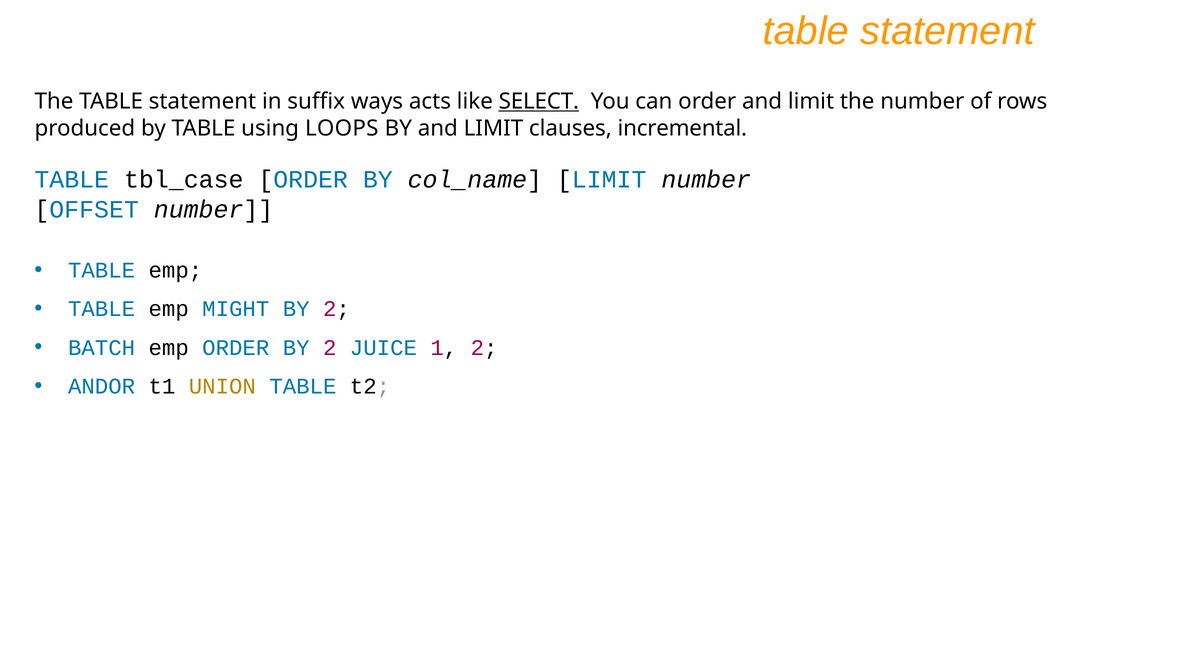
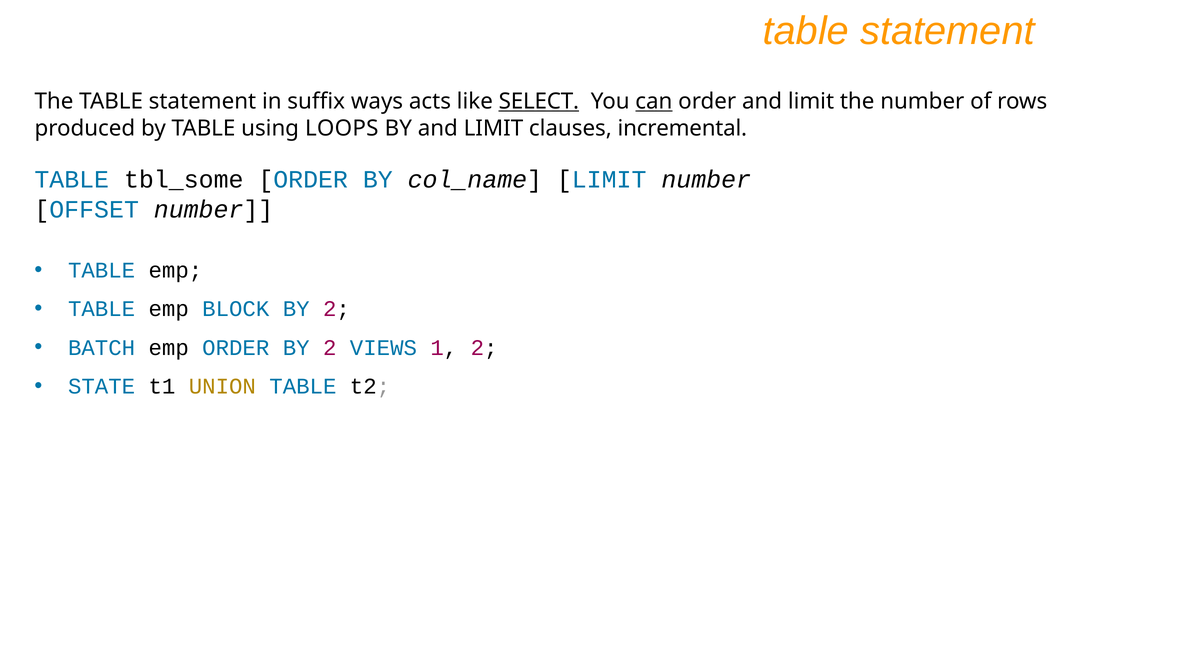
can underline: none -> present (654, 101)
tbl_case: tbl_case -> tbl_some (184, 180)
MIGHT: MIGHT -> BLOCK (236, 309)
JUICE: JUICE -> VIEWS (383, 348)
ANDOR: ANDOR -> STATE (102, 387)
